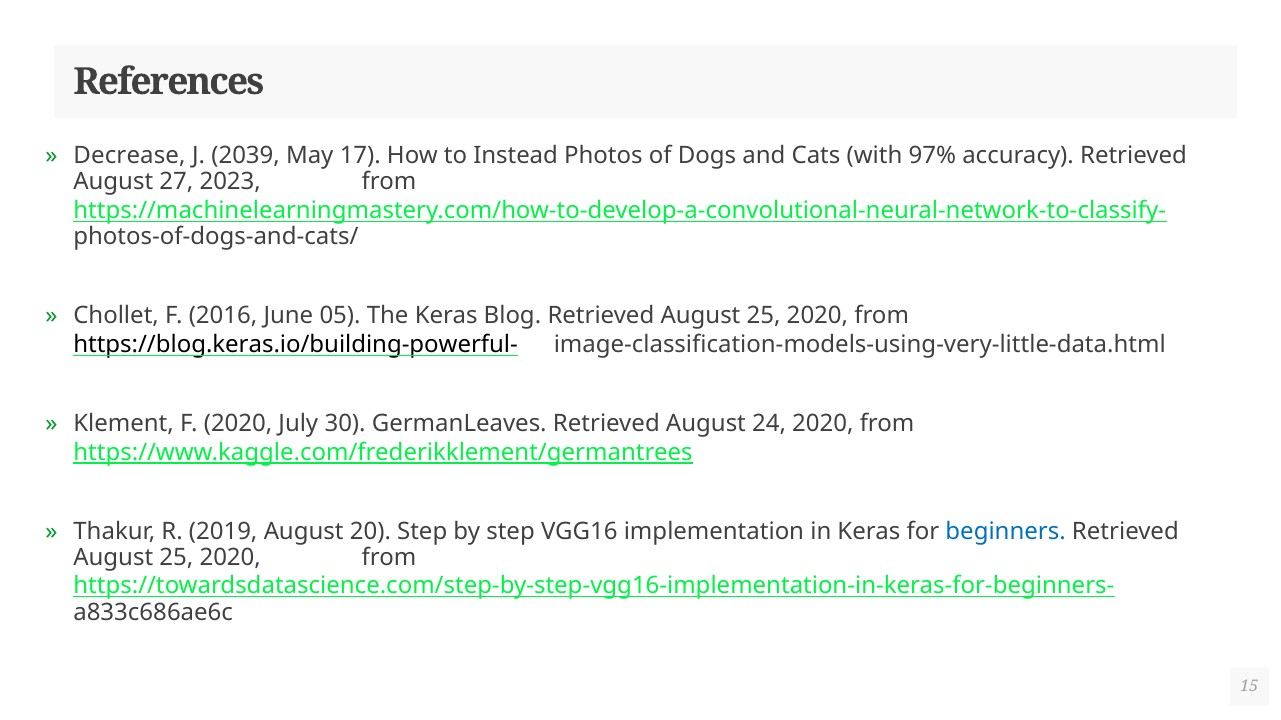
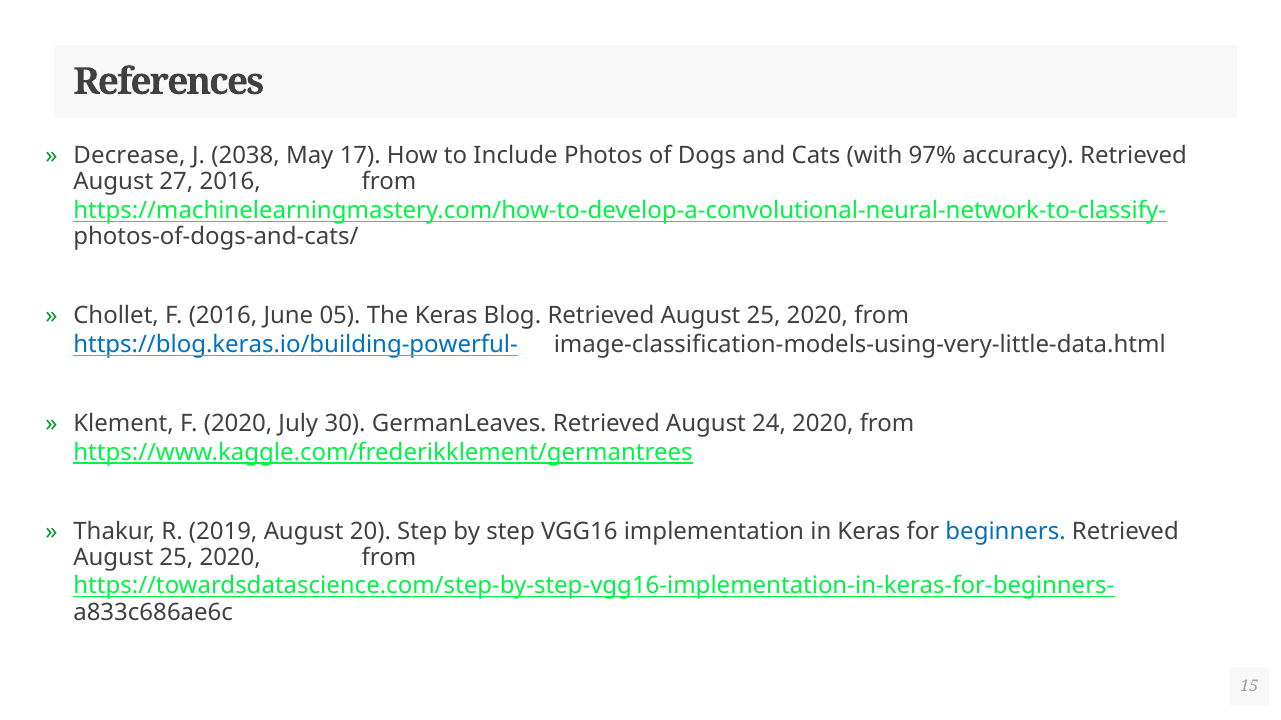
2039: 2039 -> 2038 (246, 156)
Instead: Instead -> Include (516, 156)
27 2023: 2023 -> 2016 (230, 182)
https://blog.keras.io/building-powerful- colour: black -> blue (296, 345)
